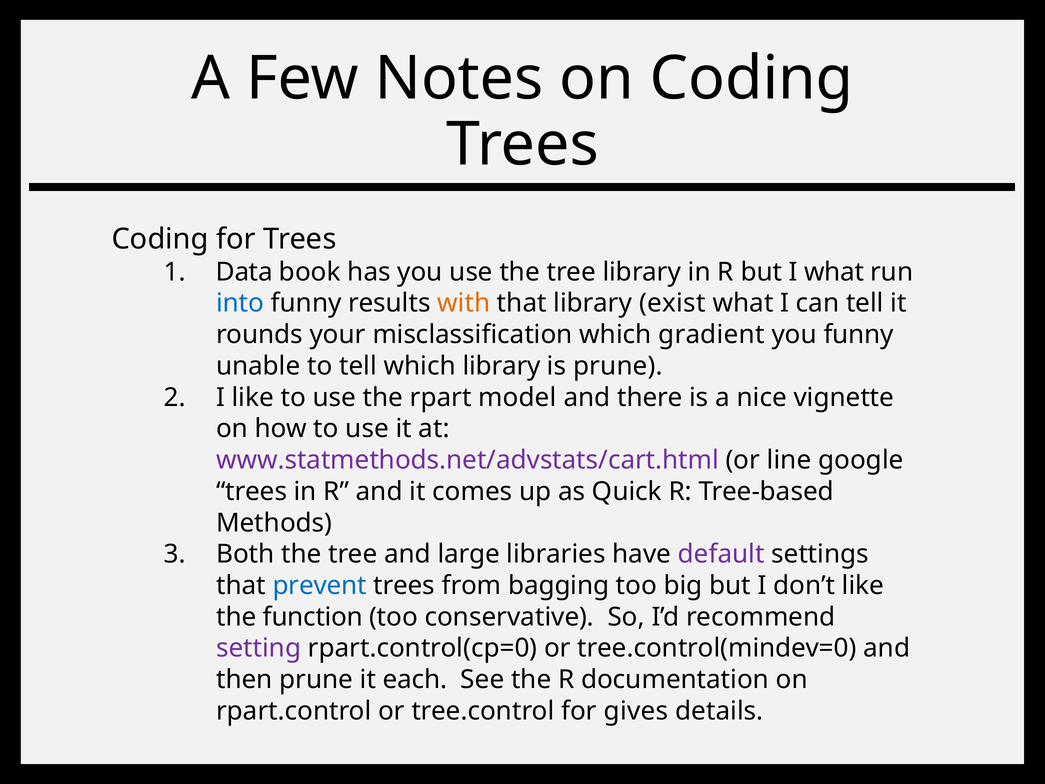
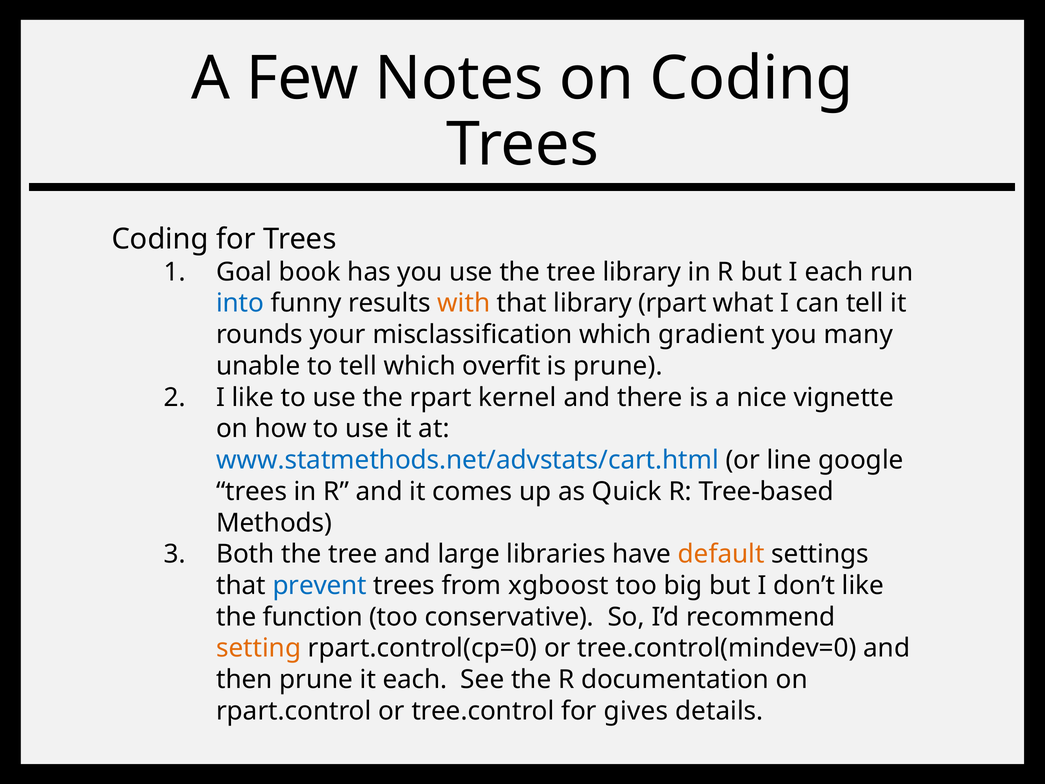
Data: Data -> Goal (244, 272)
I what: what -> each (834, 272)
library exist: exist -> rpart (673, 303)
you funny: funny -> many (858, 335)
which library: library -> overfit (502, 366)
model: model -> kernel (517, 397)
www.statmethods.net/advstats/cart.html colour: purple -> blue (467, 460)
default colour: purple -> orange (721, 554)
bagging: bagging -> xgboost (558, 585)
setting colour: purple -> orange (259, 648)
